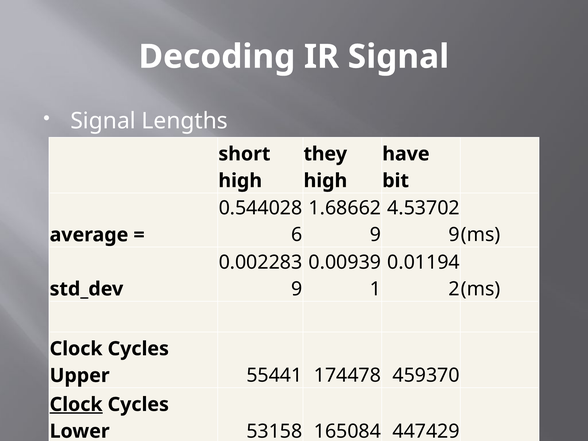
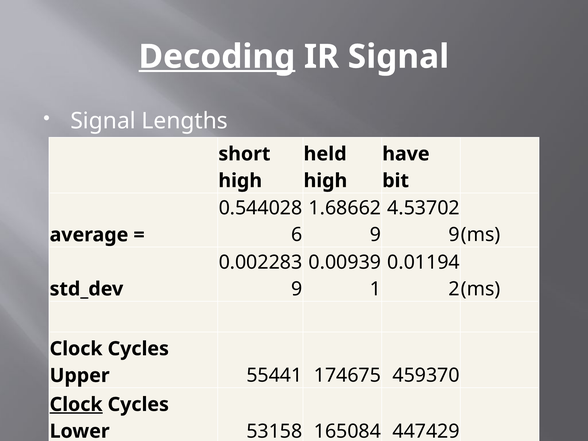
Decoding underline: none -> present (217, 57)
they: they -> held (325, 154)
174478: 174478 -> 174675 (347, 376)
